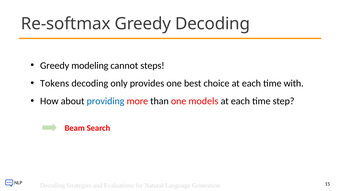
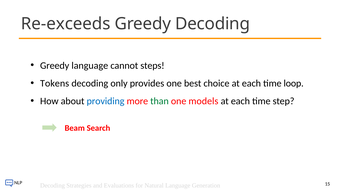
Re-softmax: Re-softmax -> Re-exceeds (66, 24)
Greedy modeling: modeling -> language (90, 66)
with: with -> loop (294, 83)
than colour: black -> green (160, 101)
